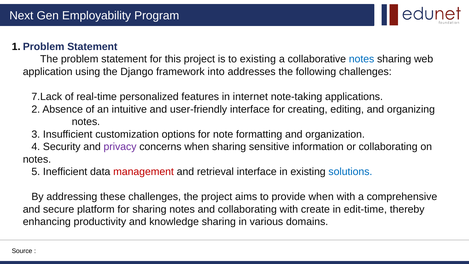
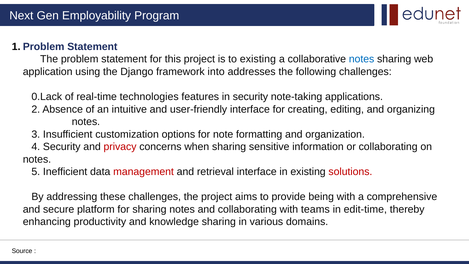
7.Lack: 7.Lack -> 0.Lack (47, 97)
personalized: personalized -> technologies (149, 97)
in internet: internet -> security (250, 97)
privacy colour: purple -> red (120, 147)
solutions colour: blue -> red (350, 172)
provide when: when -> being (321, 197)
create: create -> teams (315, 209)
